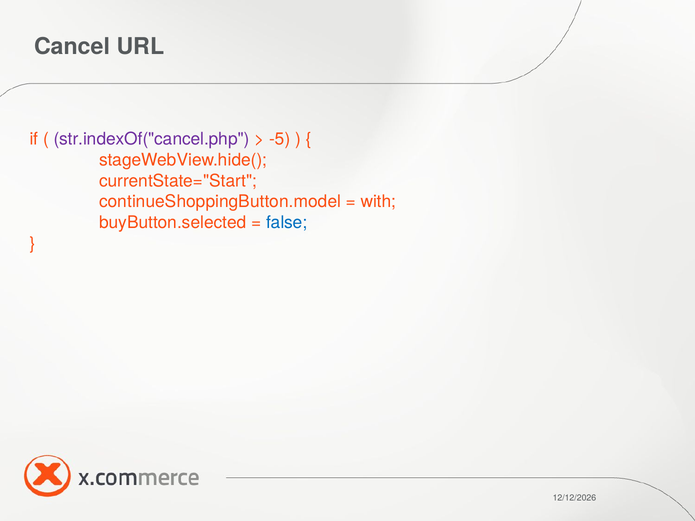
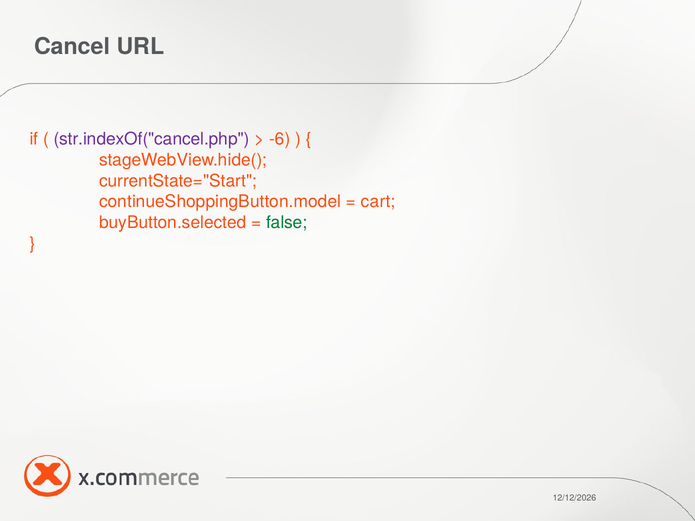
-5: -5 -> -6 (280, 139)
with: with -> cart (378, 202)
false colour: blue -> green (287, 223)
